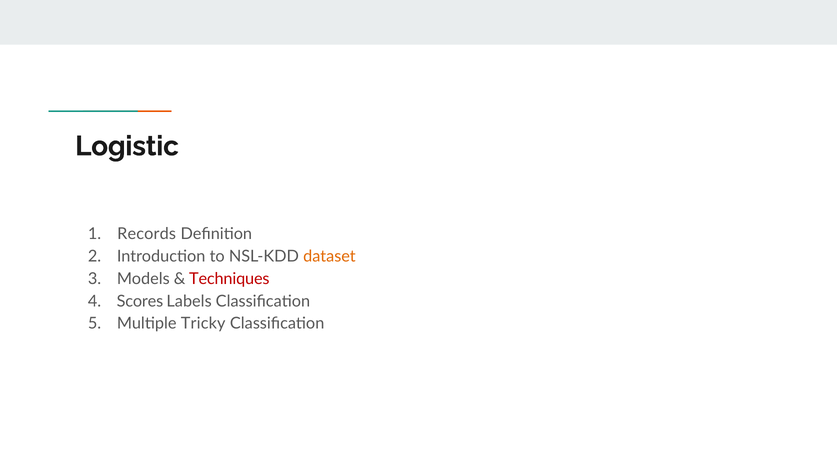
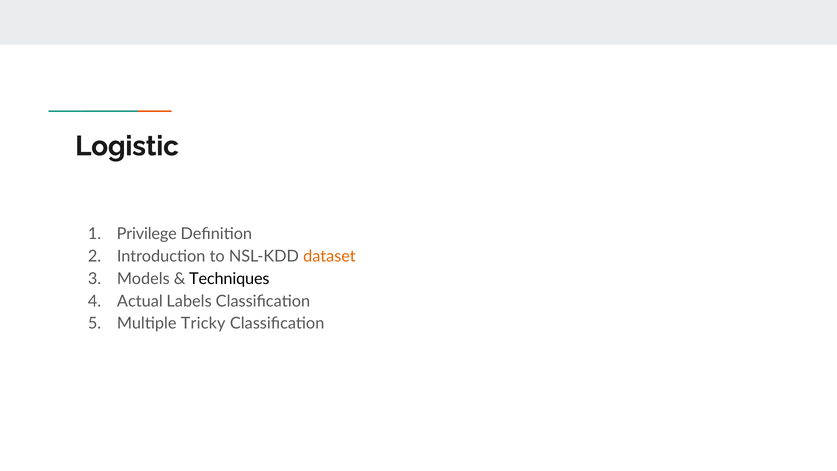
Records: Records -> Privilege (147, 234)
Techniques colour: red -> black (229, 279)
Scores: Scores -> Actual (140, 301)
